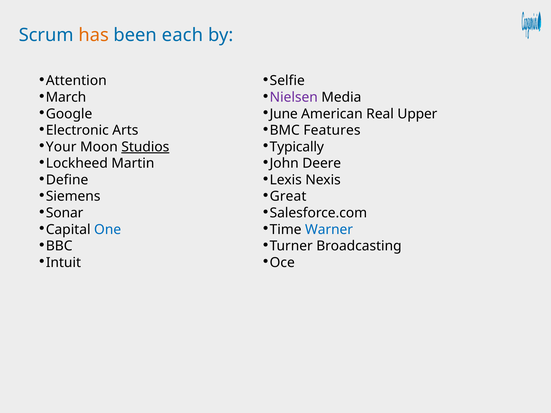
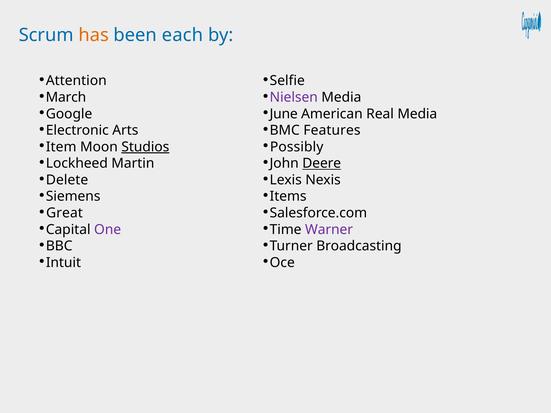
Real Upper: Upper -> Media (417, 114)
Your: Your -> Item (61, 147)
Typically: Typically -> Possibly (297, 147)
Deere underline: none -> present (322, 163)
Define: Define -> Delete (67, 180)
Great: Great -> Items (288, 197)
Sonar: Sonar -> Great (64, 213)
One colour: blue -> purple (108, 230)
Warner colour: blue -> purple (329, 230)
